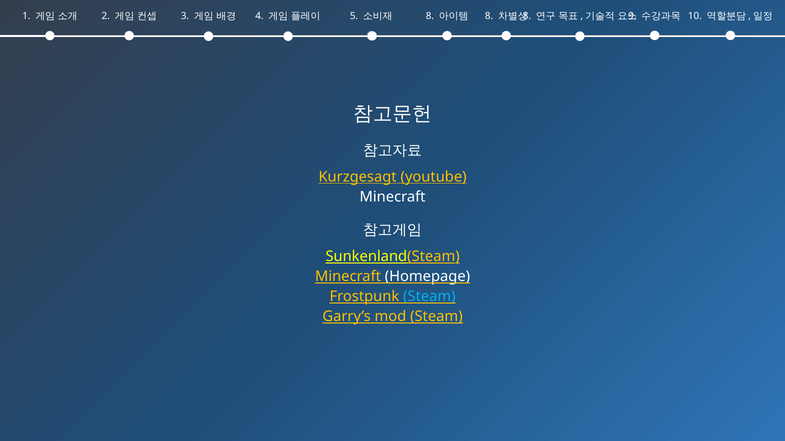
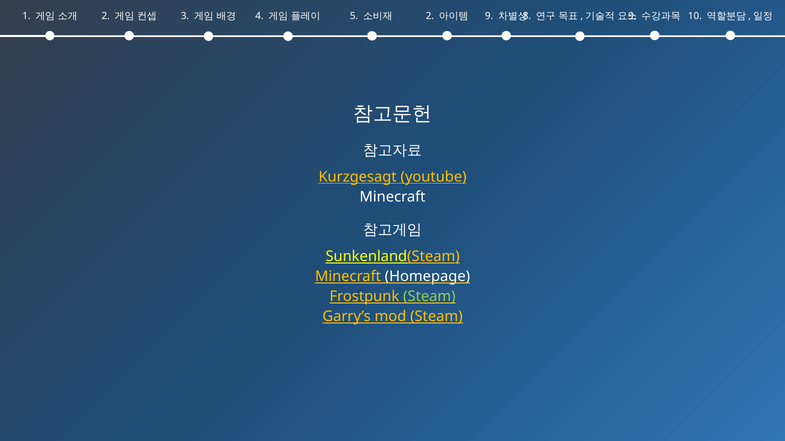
8: 8 -> 2 (430, 16)
8: 8 -> 9 (489, 16)
Steam colour: light blue -> light green (429, 297)
